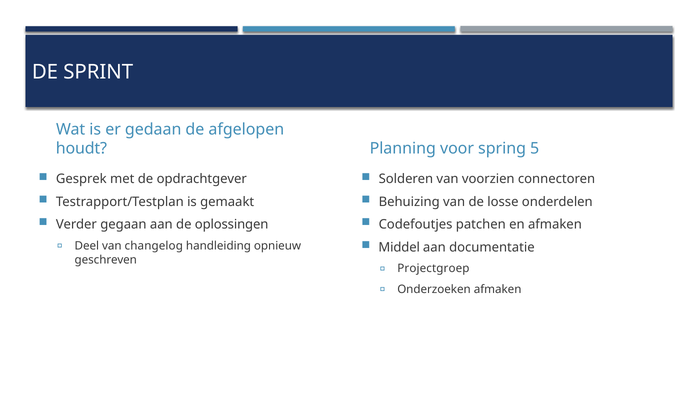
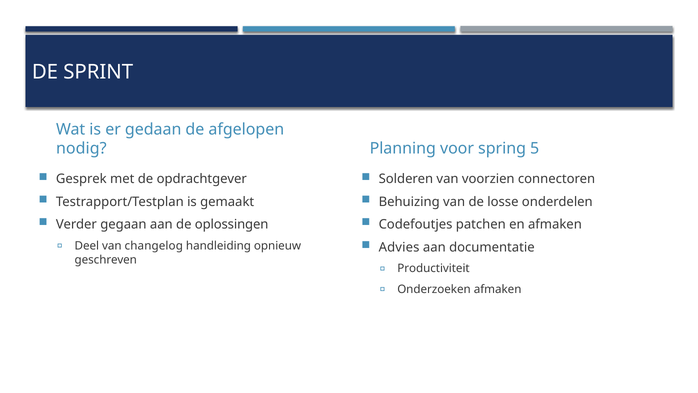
houdt: houdt -> nodig (81, 148)
Middel: Middel -> Advies (399, 247)
Projectgroep: Projectgroep -> Productiviteit (433, 268)
